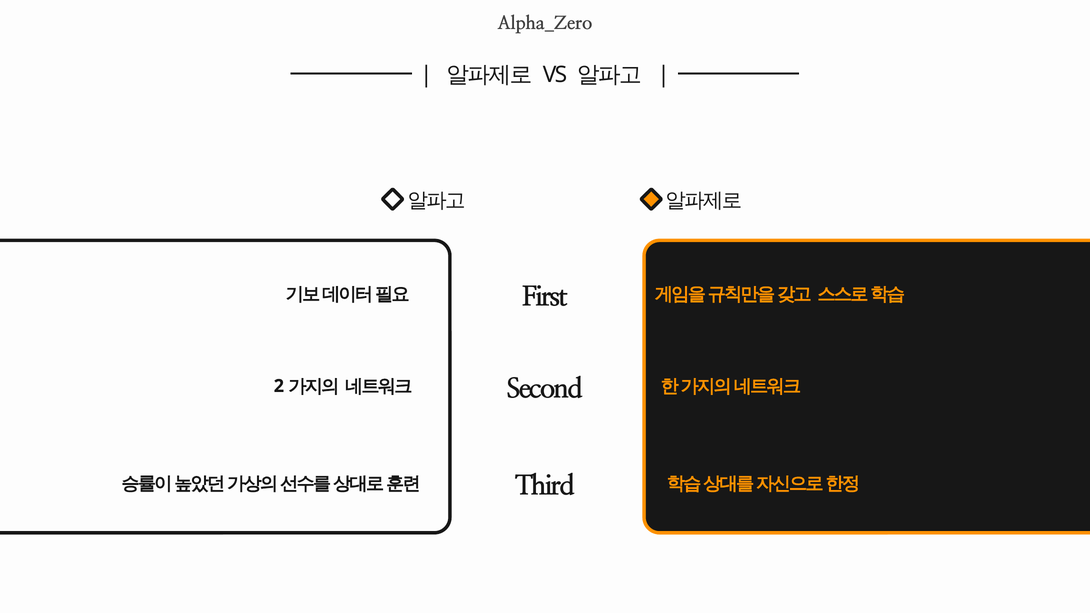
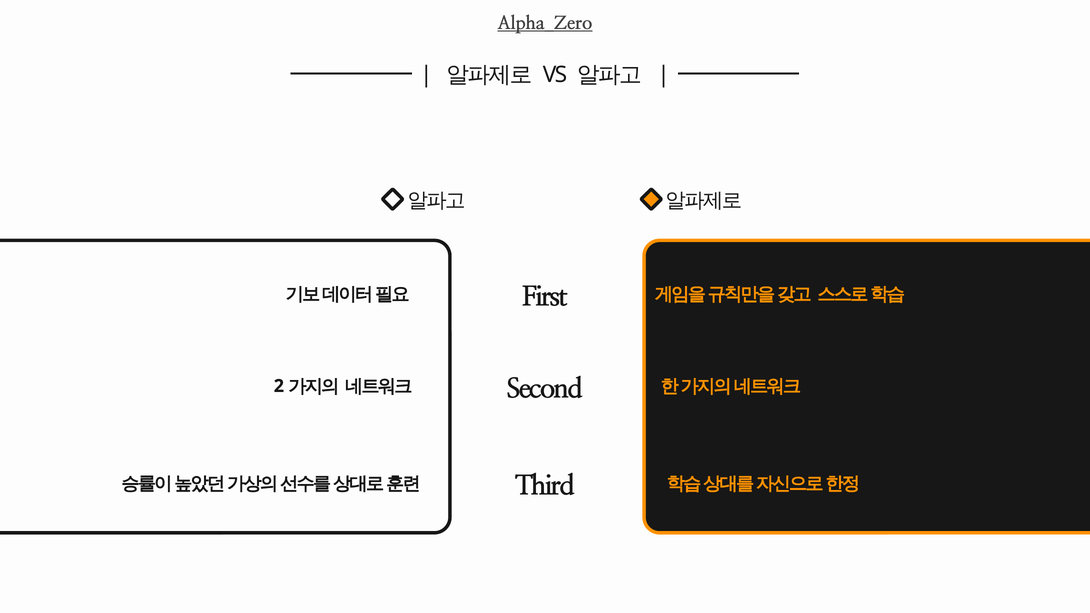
Alpha_Zero underline: none -> present (545, 23)
